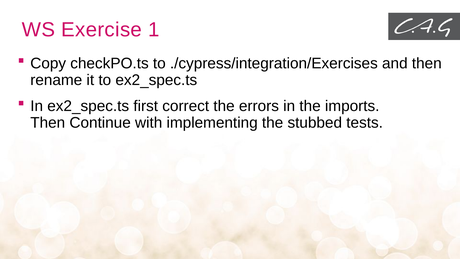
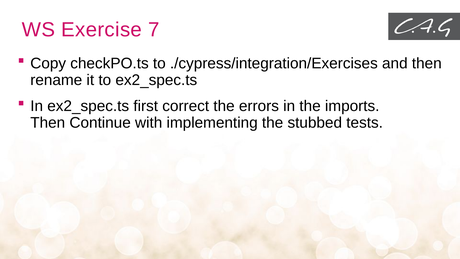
1: 1 -> 7 (154, 30)
